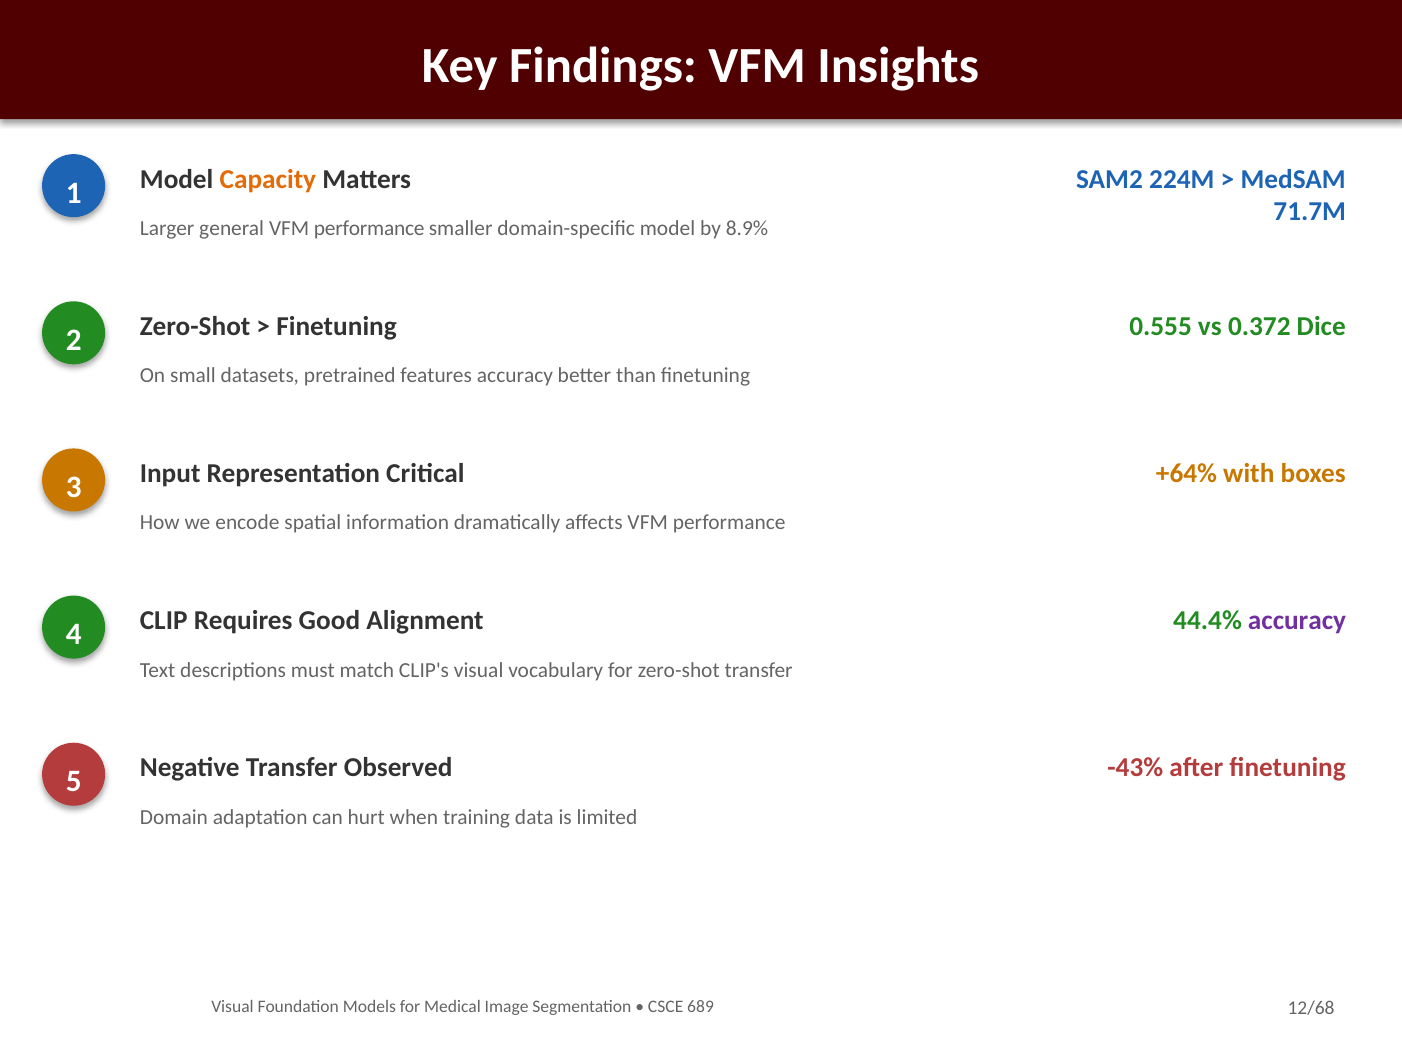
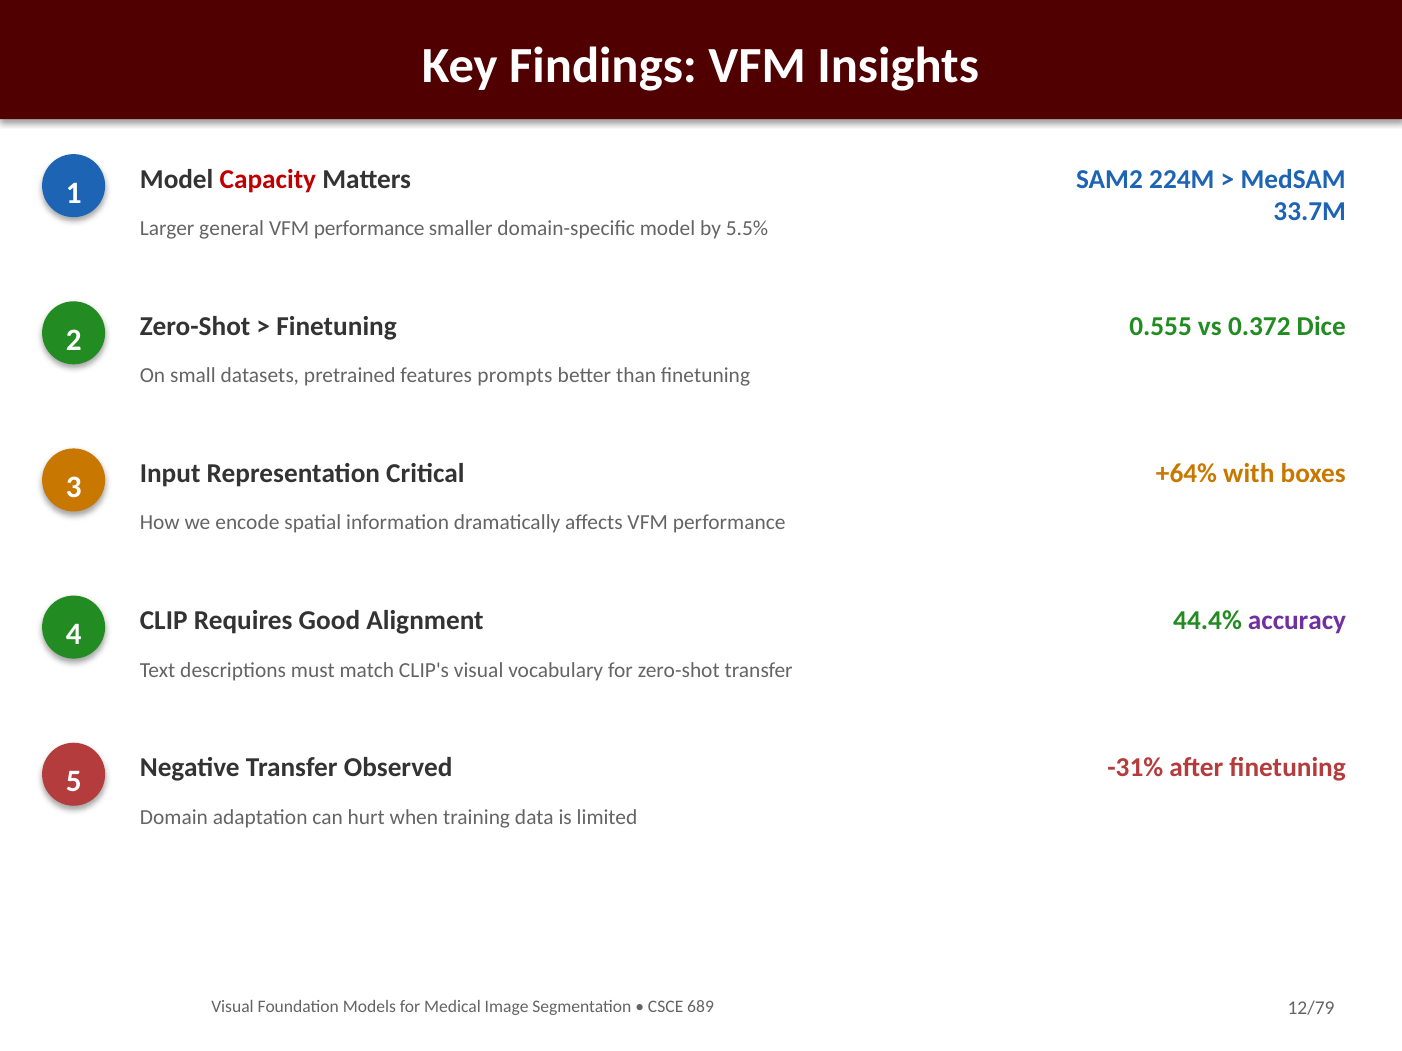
Capacity colour: orange -> red (268, 179)
71.7M: 71.7M -> 33.7M (1310, 212)
8.9%: 8.9% -> 5.5% (747, 229)
features accuracy: accuracy -> prompts (515, 376)
-43%: -43% -> -31% (1135, 768)
12/68: 12/68 -> 12/79 (1311, 1008)
